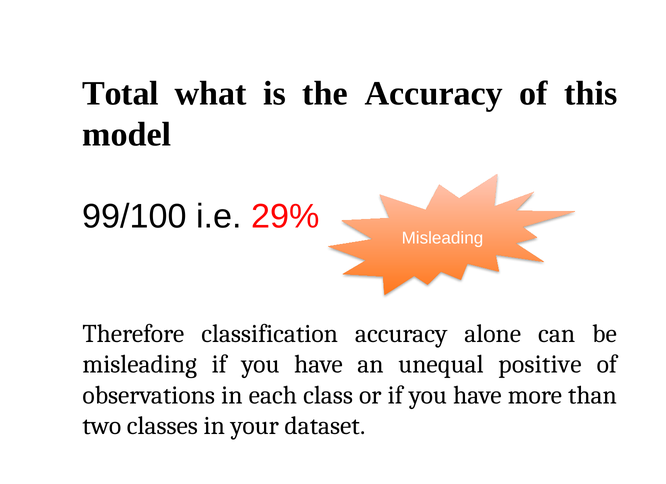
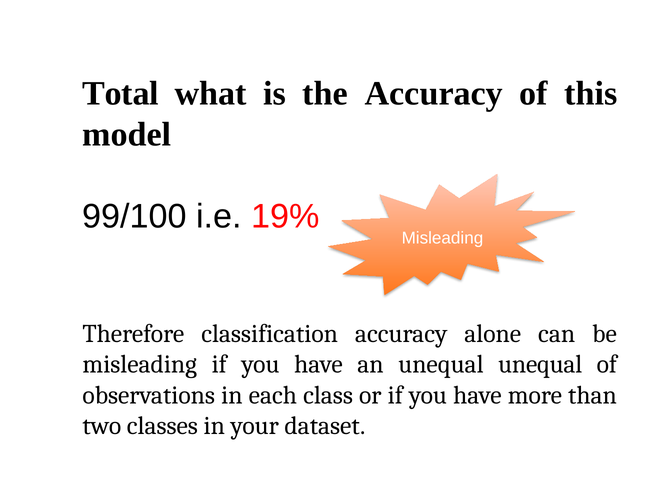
29%: 29% -> 19% (285, 217)
unequal positive: positive -> unequal (540, 365)
